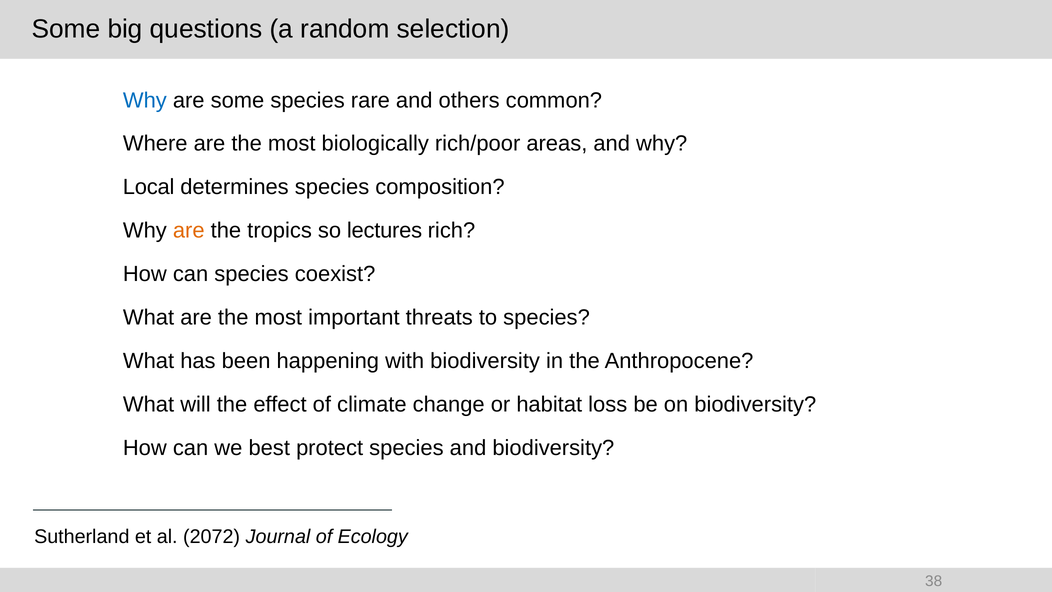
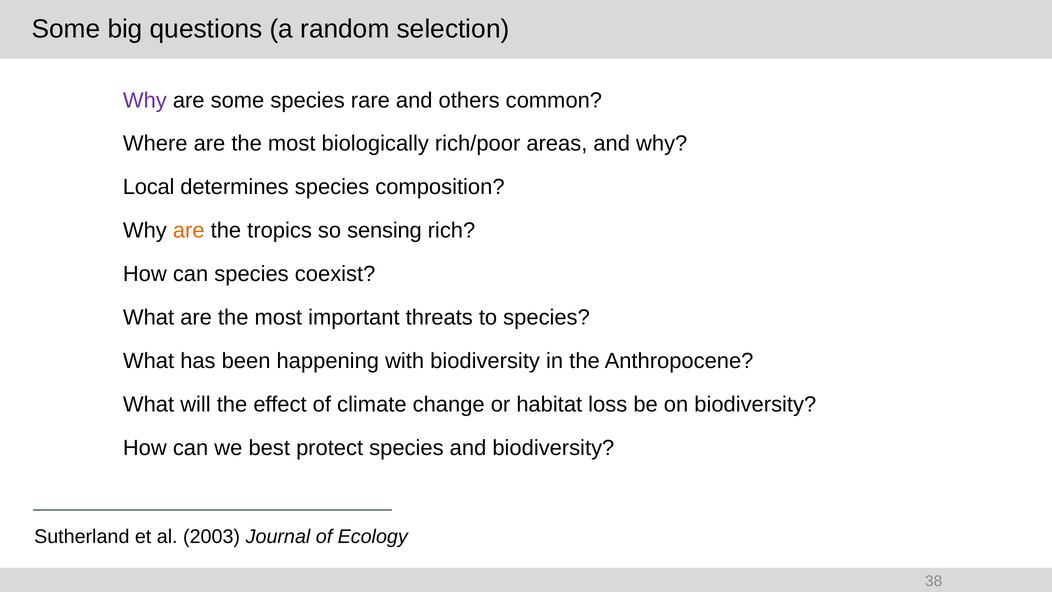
Why colour: blue -> purple (145, 100)
lectures: lectures -> sensing (385, 231)
2072: 2072 -> 2003 (212, 536)
